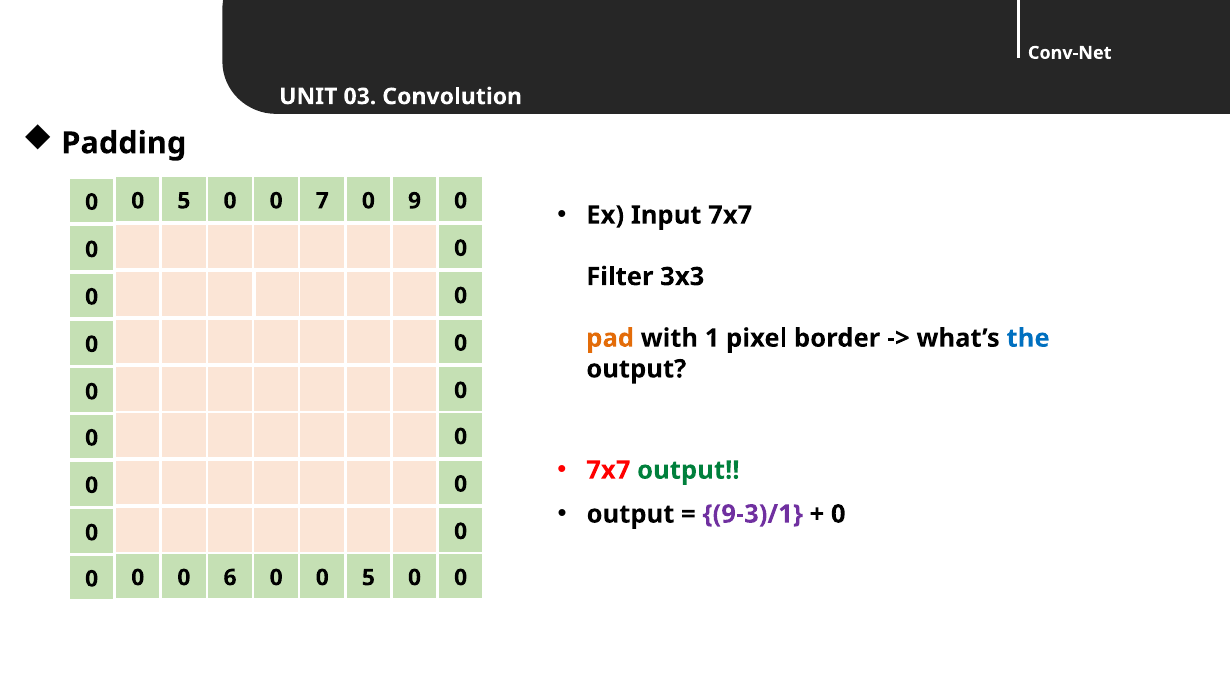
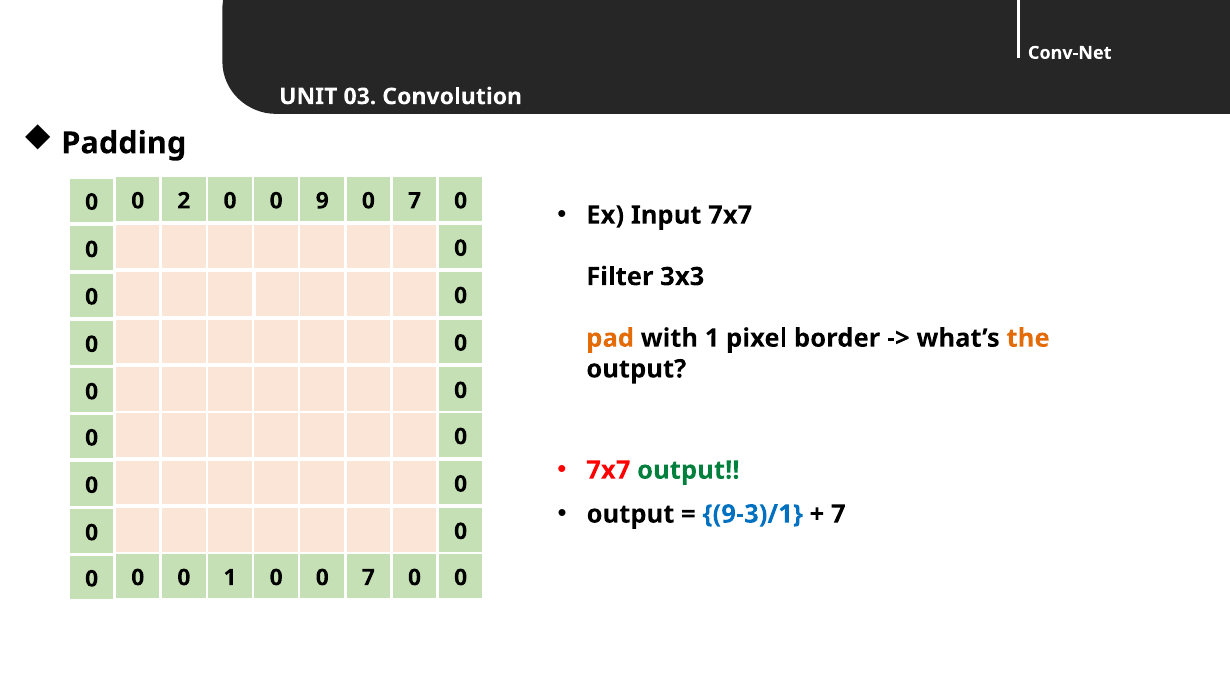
5: 5 -> 2 (184, 201)
7: 7 -> 9 (322, 201)
9: 9 -> 7 (415, 201)
the colour: blue -> orange (1028, 338)
9-3)/1 colour: purple -> blue (753, 514)
0: 0 -> 7 (838, 514)
0 6: 6 -> 1 (230, 578)
0 0 5: 5 -> 7 (368, 578)
